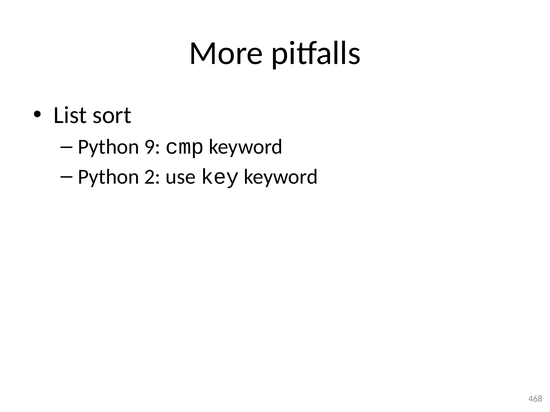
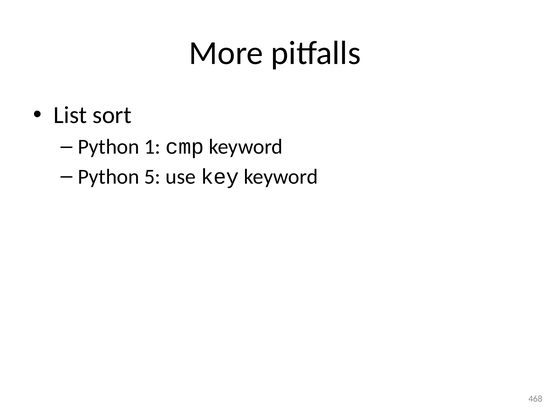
9: 9 -> 1 (152, 147)
2: 2 -> 5 (152, 177)
